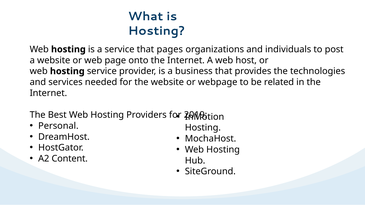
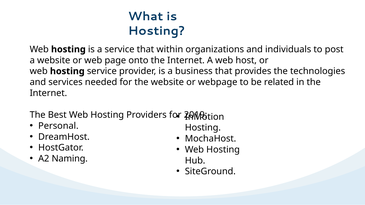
pages: pages -> within (170, 49)
Content: Content -> Naming (70, 159)
